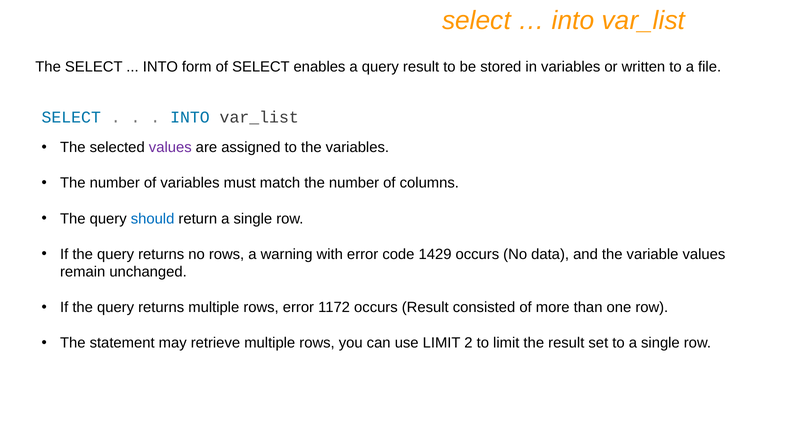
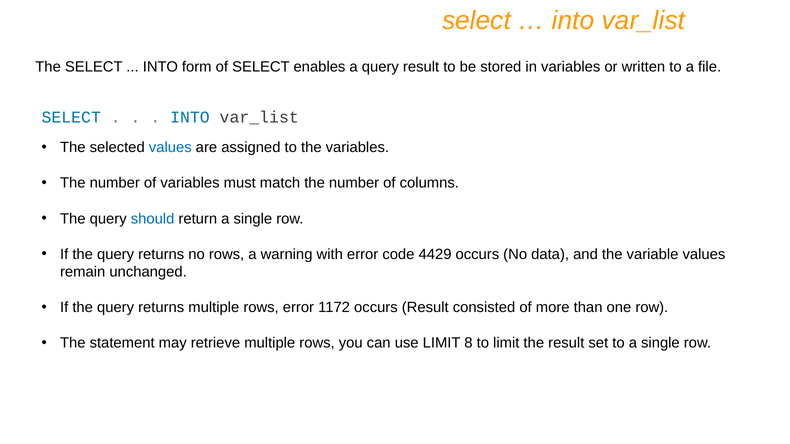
values colour: purple -> blue (170, 148)
1429: 1429 -> 4429 (435, 254)
2: 2 -> 8 (468, 343)
